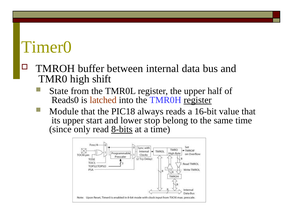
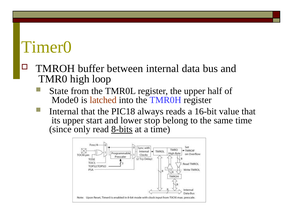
shift: shift -> loop (102, 79)
Reads0: Reads0 -> Mode0 (65, 100)
register underline: present -> none (198, 100)
Module: Module -> Internal (64, 111)
